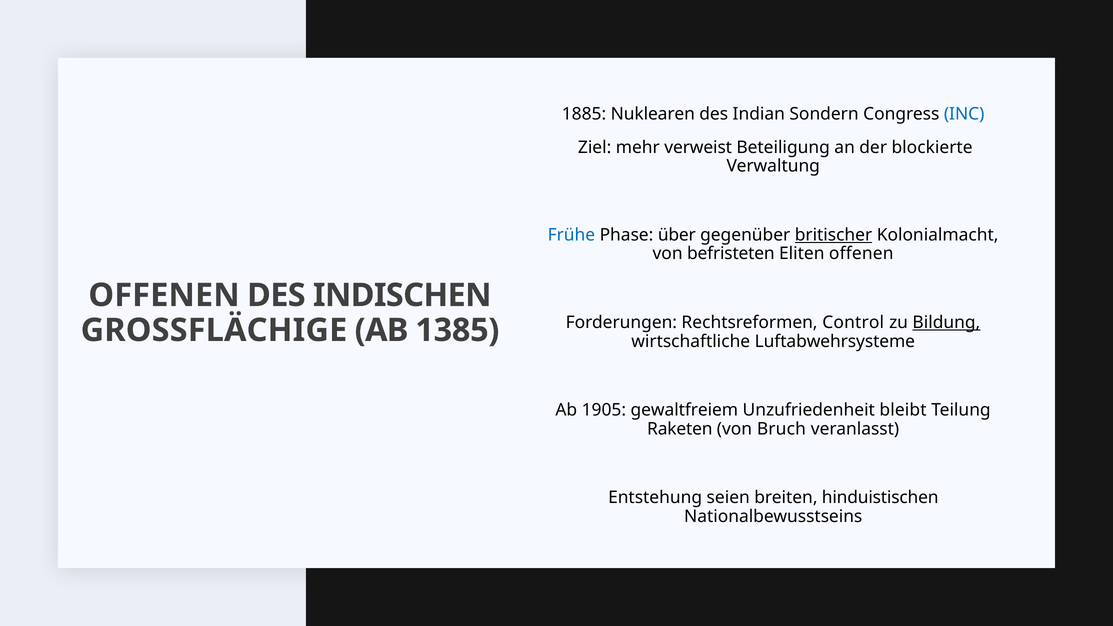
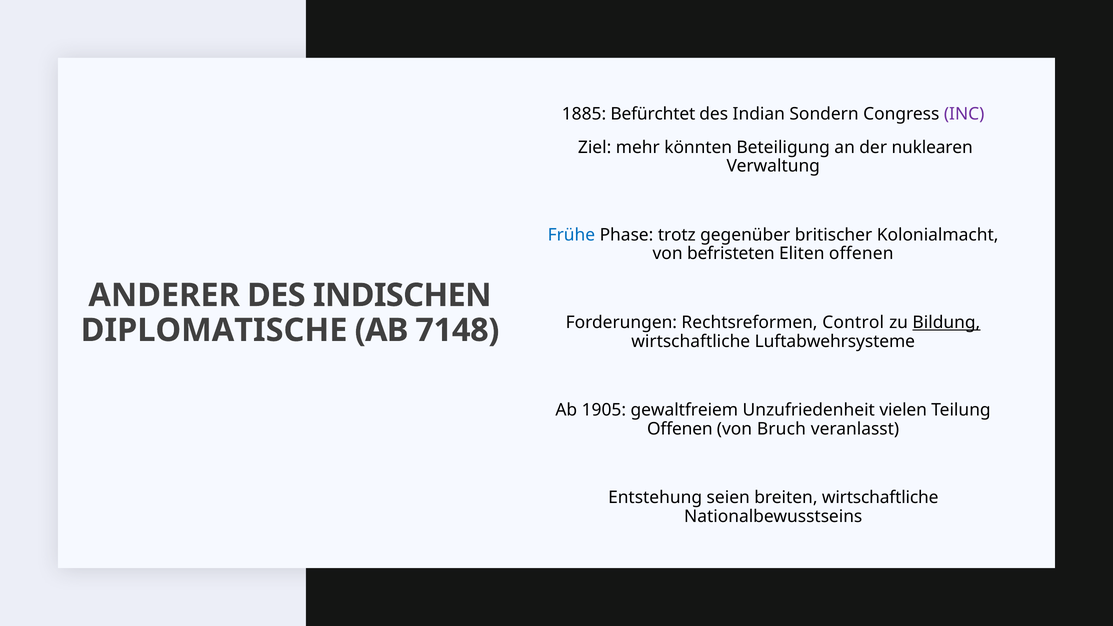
Nuklearen: Nuklearen -> Befürchtet (653, 114)
INC colour: blue -> purple (964, 114)
verweist: verweist -> könnten (698, 147)
blockierte: blockierte -> nuklearen (932, 147)
über: über -> trotz (677, 235)
britischer underline: present -> none (833, 235)
OFFENEN: OFFENEN -> ANDERER (164, 295)
GROSSFLÄCHIGE: GROSSFLÄCHIGE -> DIPLOMATISCHE (214, 330)
1385: 1385 -> 7148 (457, 330)
bleibt: bleibt -> vielen (903, 410)
Raketen: Raketen -> Offenen (680, 429)
breiten hinduistischen: hinduistischen -> wirtschaftliche (880, 498)
